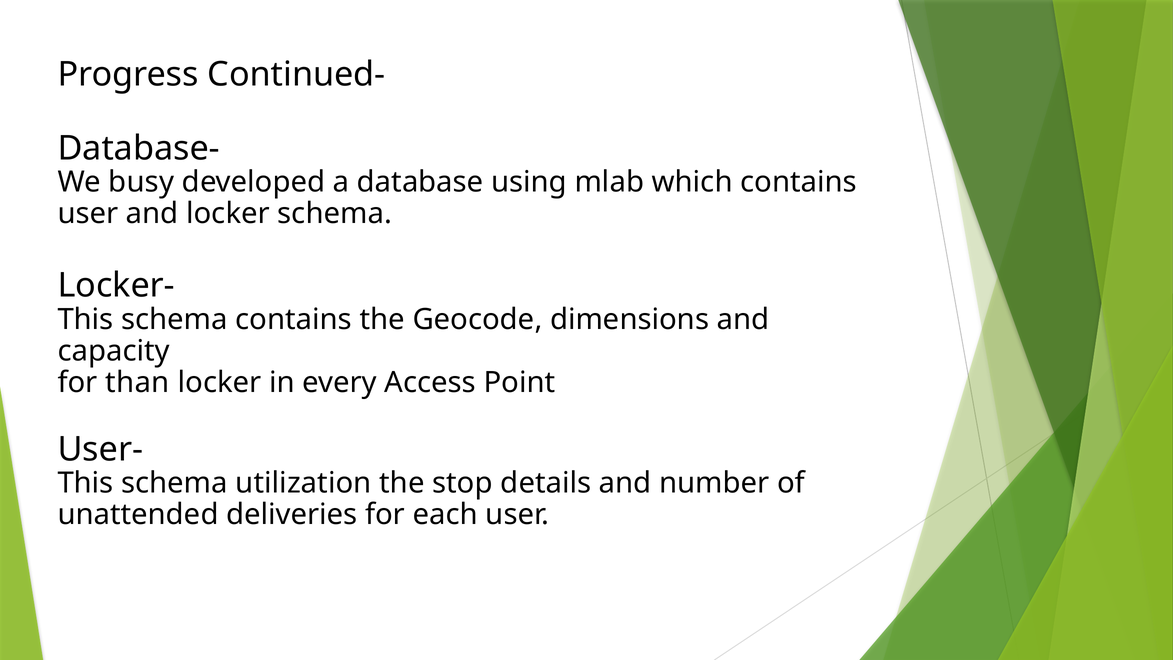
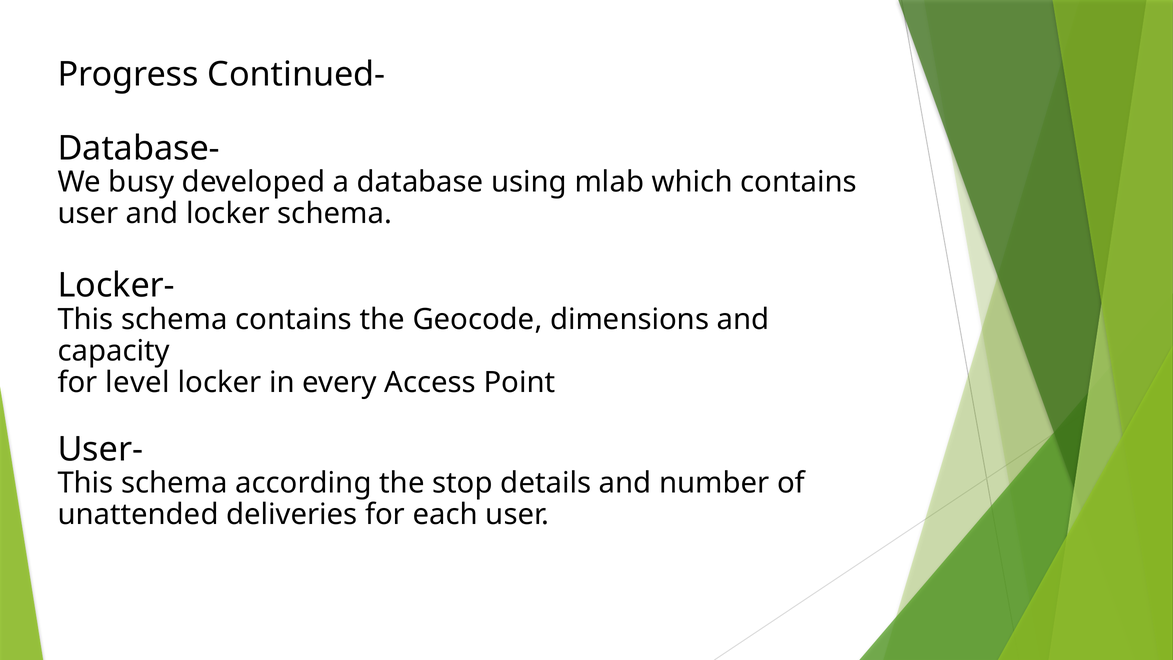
than: than -> level (137, 383)
utilization: utilization -> according (304, 483)
